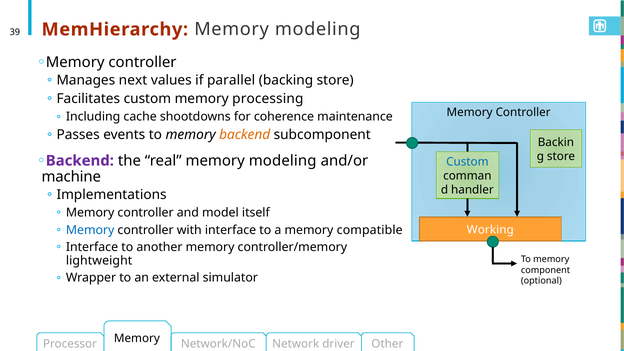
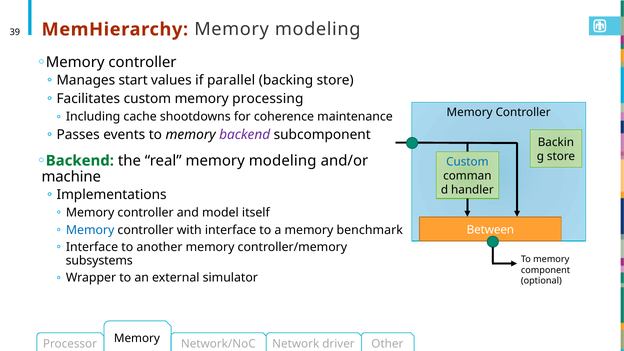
next: next -> start (133, 80)
backend colour: orange -> purple (245, 135)
Backend colour: purple -> green (80, 161)
compatible: compatible -> benchmark (370, 230)
Working: Working -> Between (490, 230)
lightweight: lightweight -> subsystems (99, 261)
